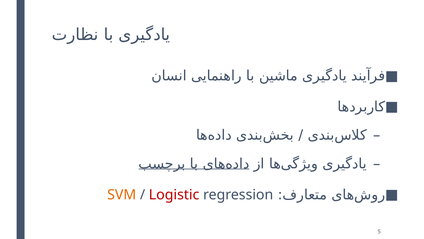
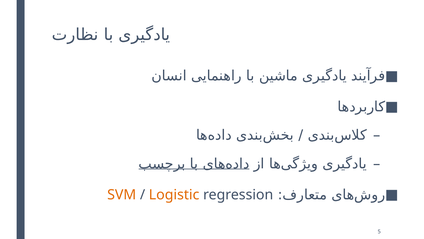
Logistic colour: red -> orange (174, 194)
